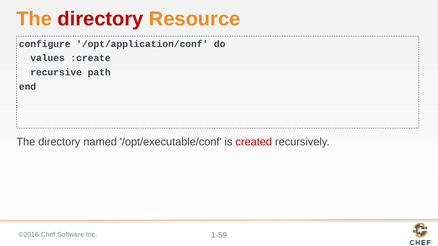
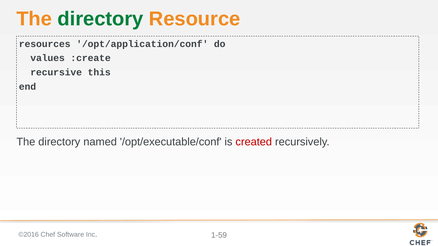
directory colour: red -> green (101, 19)
configure: configure -> resources (45, 44)
path: path -> this (99, 72)
